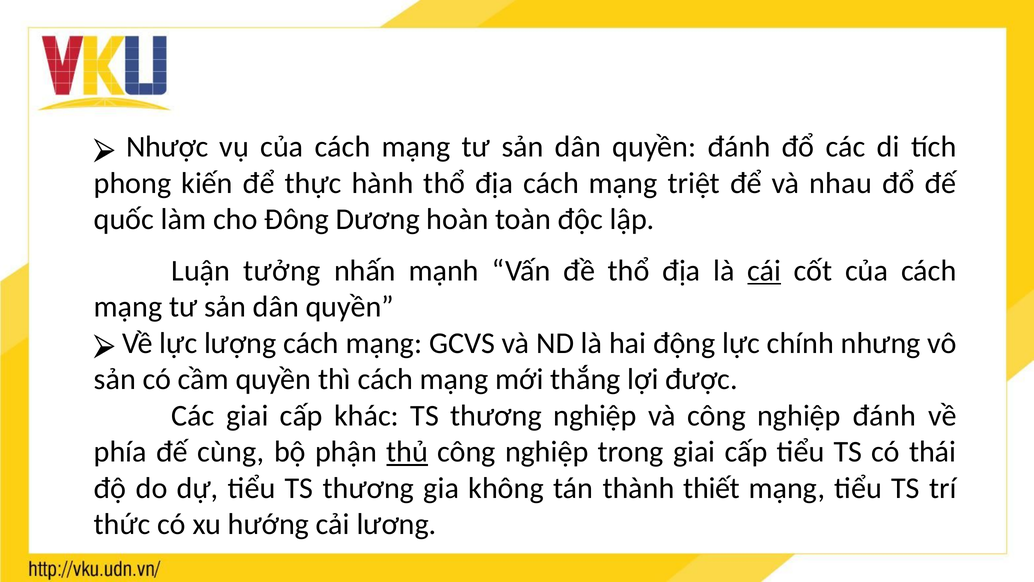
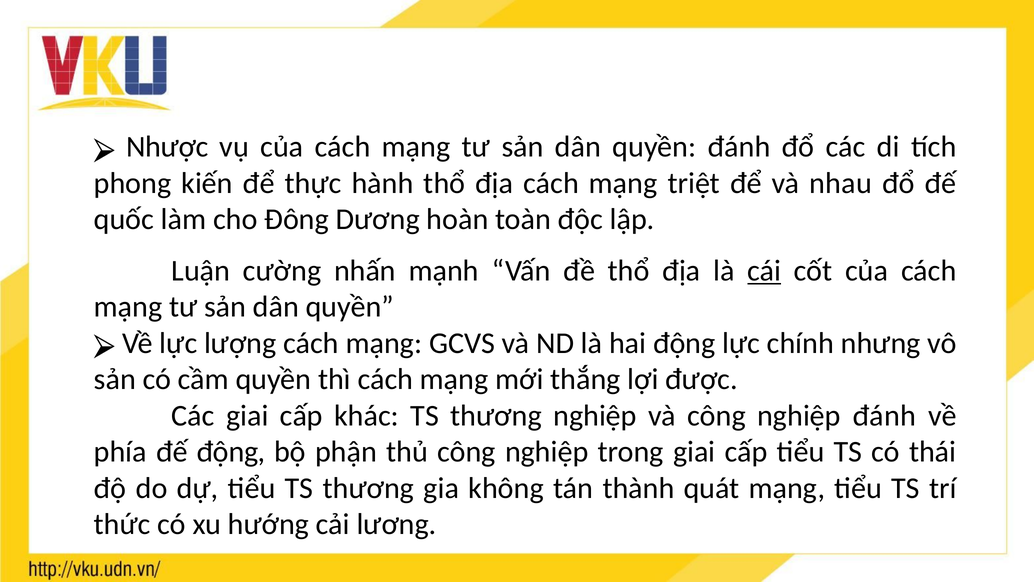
tưởng: tưởng -> cường (282, 271)
đế cùng: cùng -> động (231, 452)
thủ underline: present -> none (407, 452)
thiết: thiết -> quát (712, 488)
